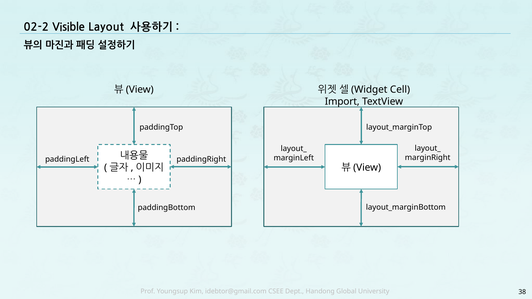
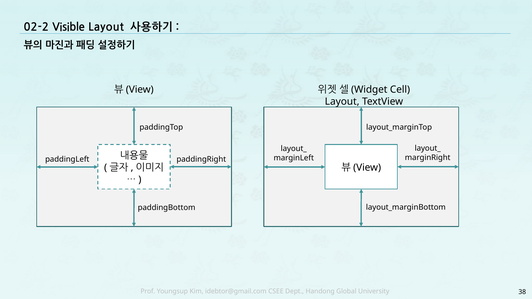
Import: Import -> Layout (342, 102)
